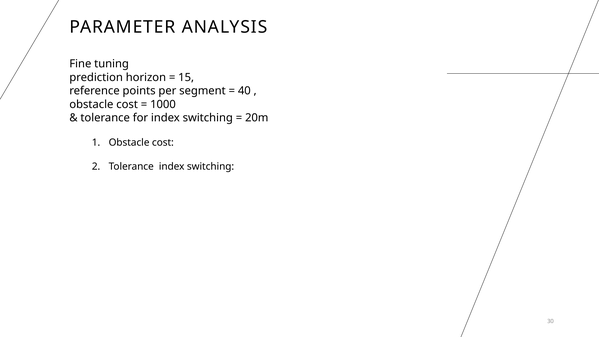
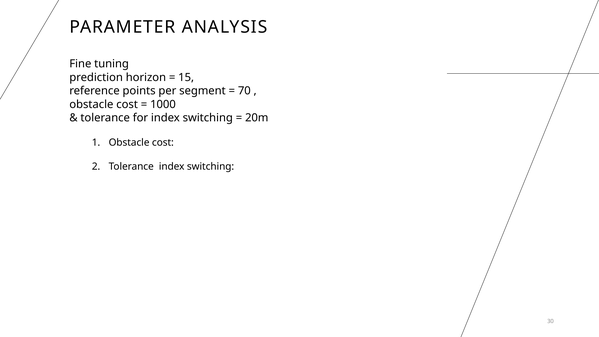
40: 40 -> 70 (244, 91)
